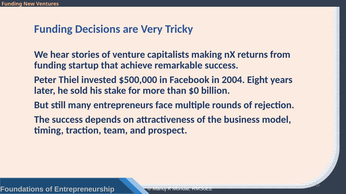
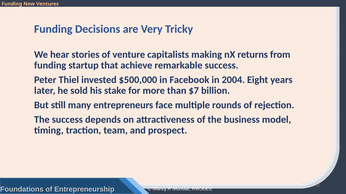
$0: $0 -> $7 (194, 91)
